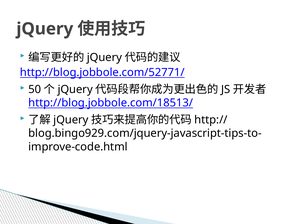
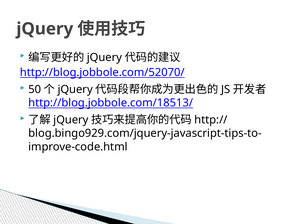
http://blog.jobbole.com/52771/: http://blog.jobbole.com/52771/ -> http://blog.jobbole.com/52070/ (102, 72)
